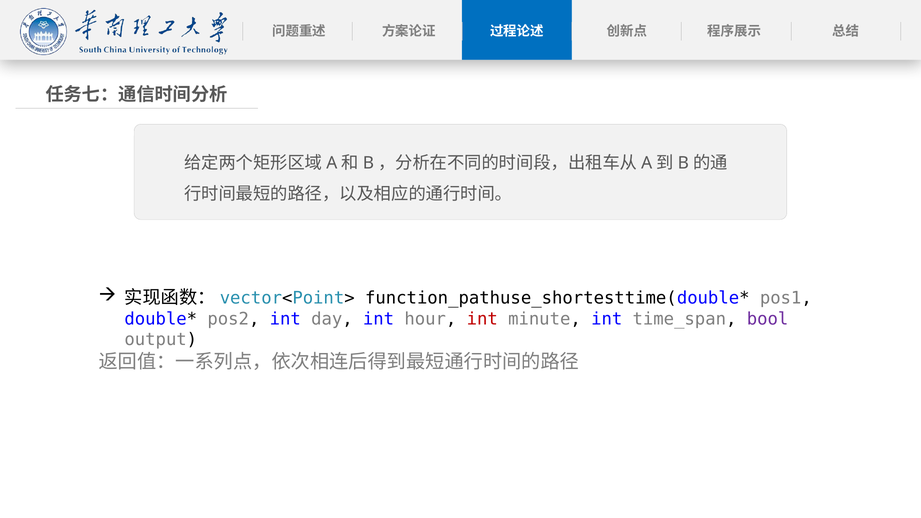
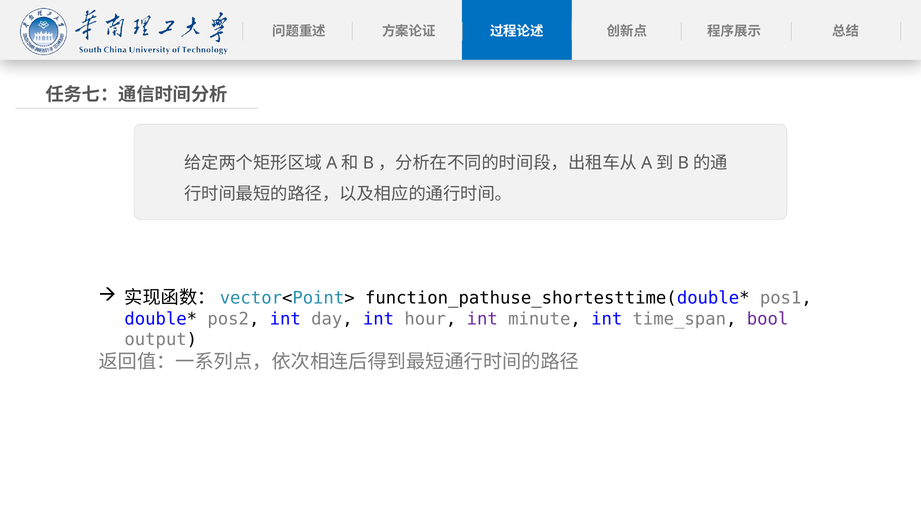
int colour: red -> purple (482, 319)
